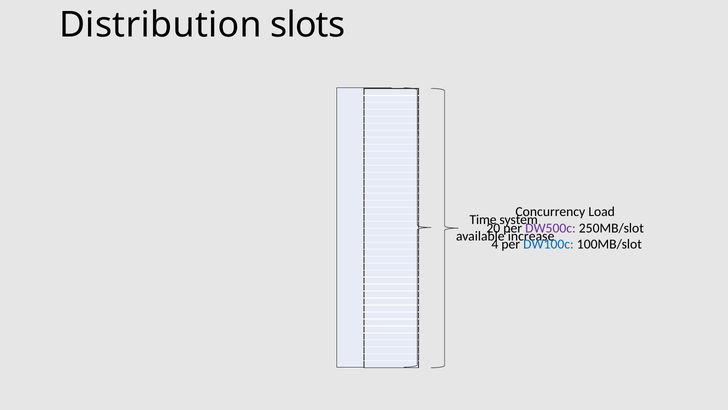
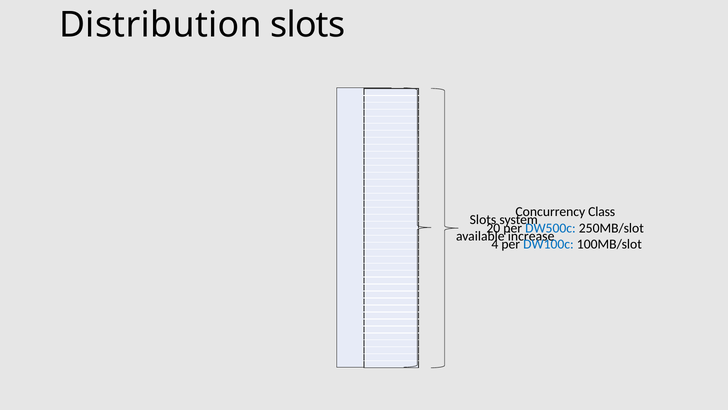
Load: Load -> Class (602, 211)
Time: Time -> Slots (483, 220)
DW500c colour: purple -> blue (550, 228)
